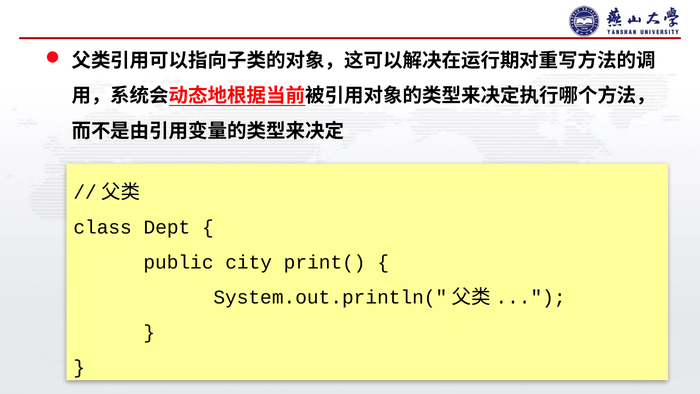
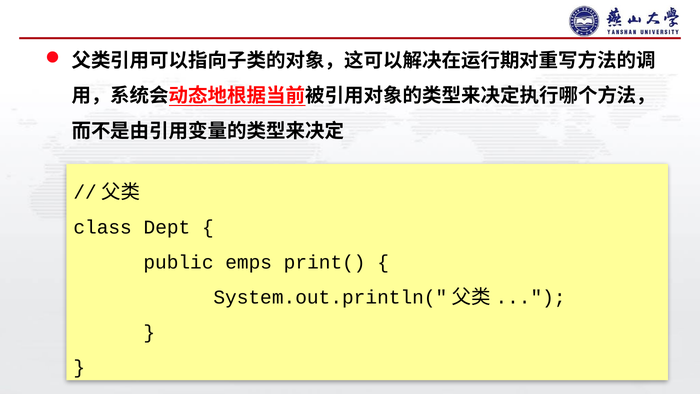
city: city -> emps (249, 262)
